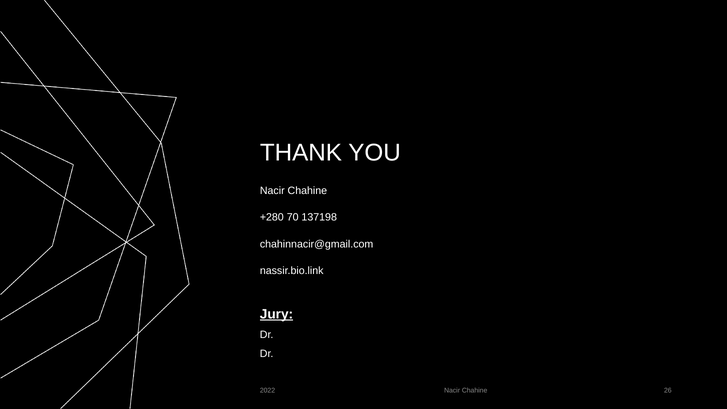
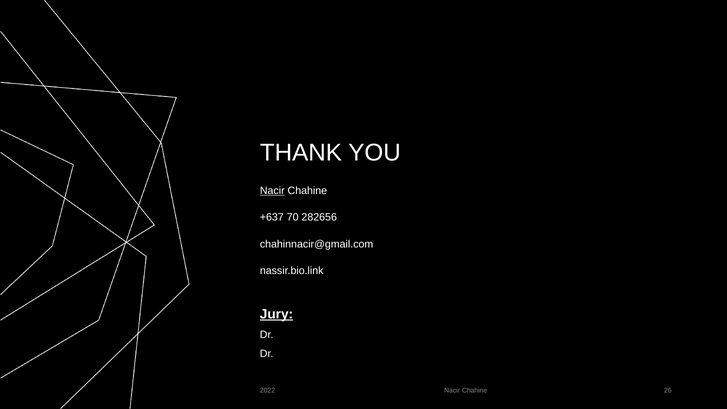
Nacir underline: none -> present (272, 191)
+280: +280 -> +637 (272, 217)
137198: 137198 -> 282656 (319, 217)
